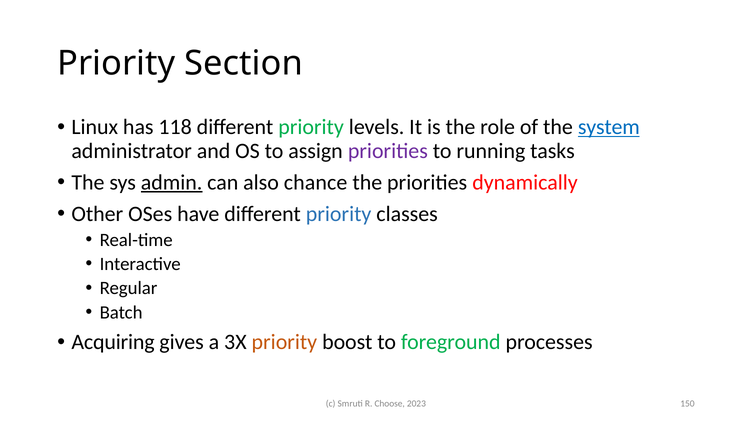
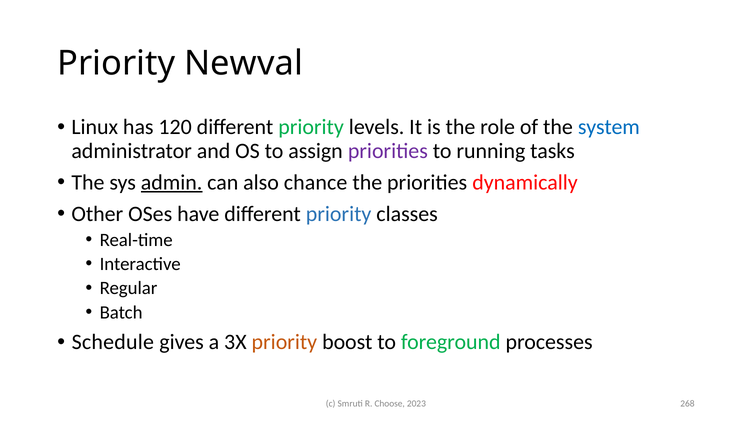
Section: Section -> Newval (244, 63)
118: 118 -> 120 (175, 127)
system underline: present -> none (609, 127)
Acquiring: Acquiring -> Schedule (113, 342)
150: 150 -> 268 (687, 404)
